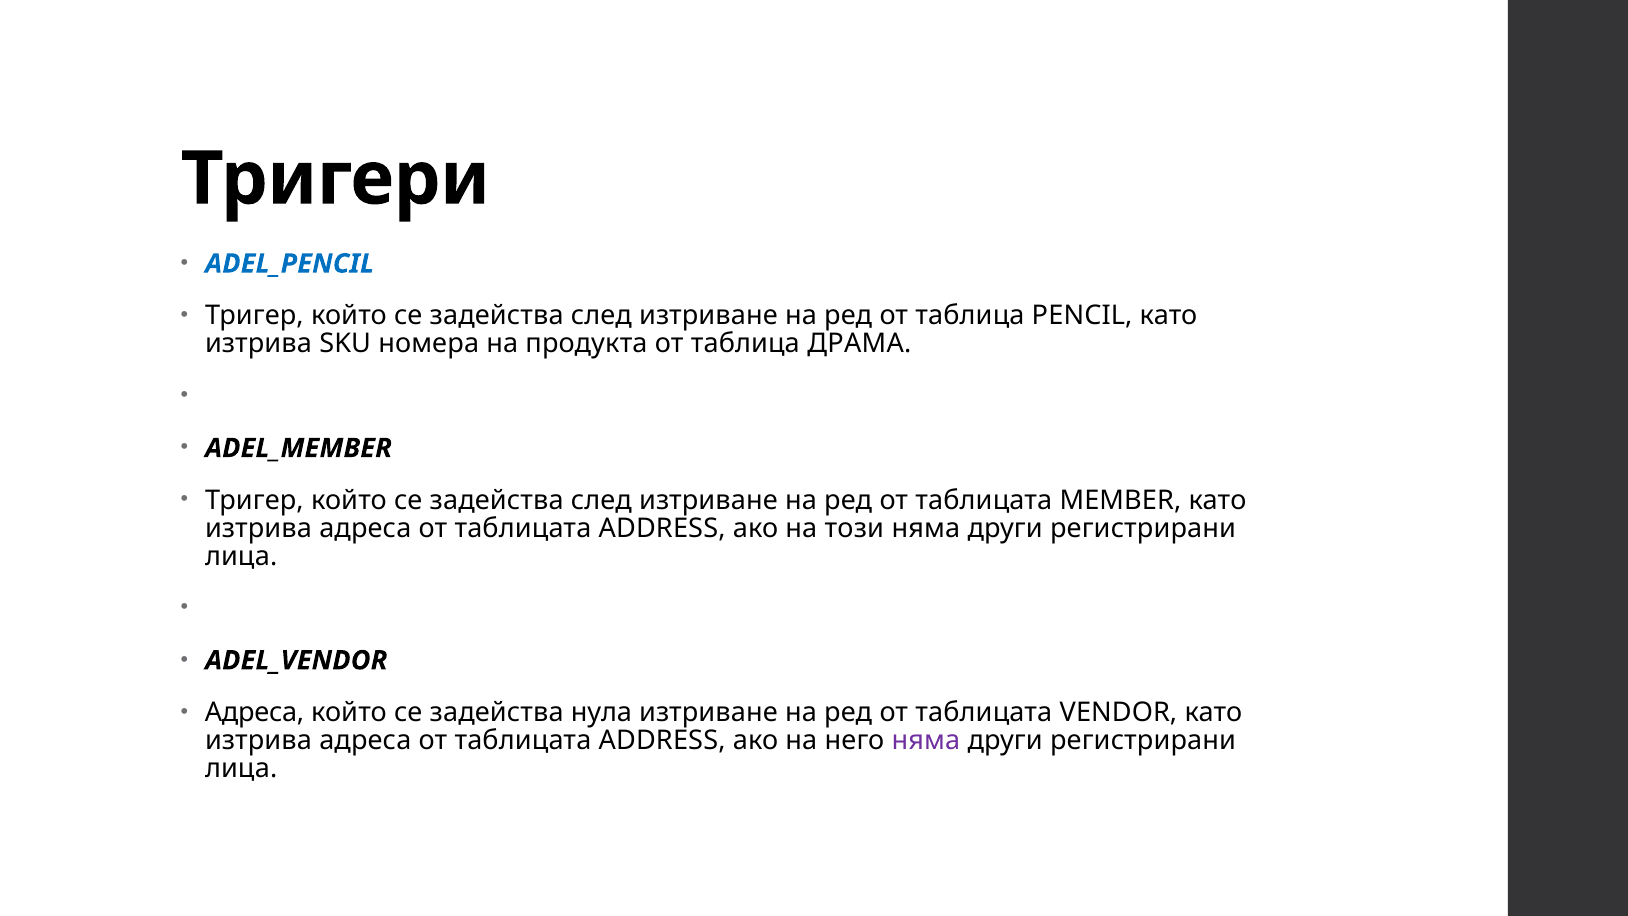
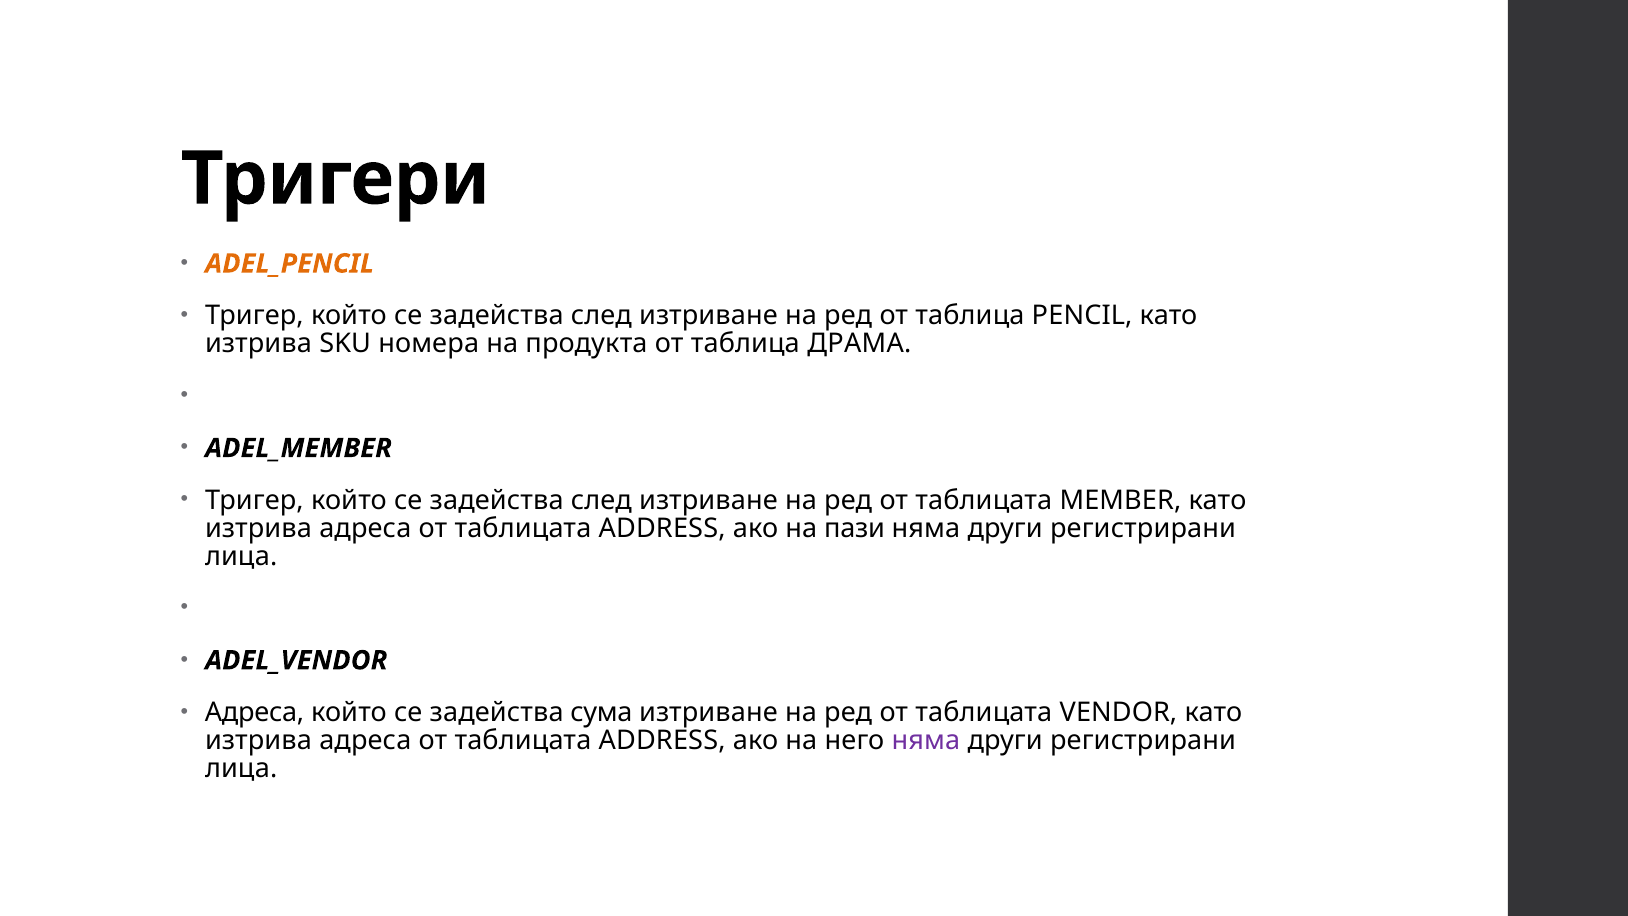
ADEL_PENCIL colour: blue -> orange (290, 264)
този: този -> пази (855, 528)
нула: нула -> сума (601, 713)
